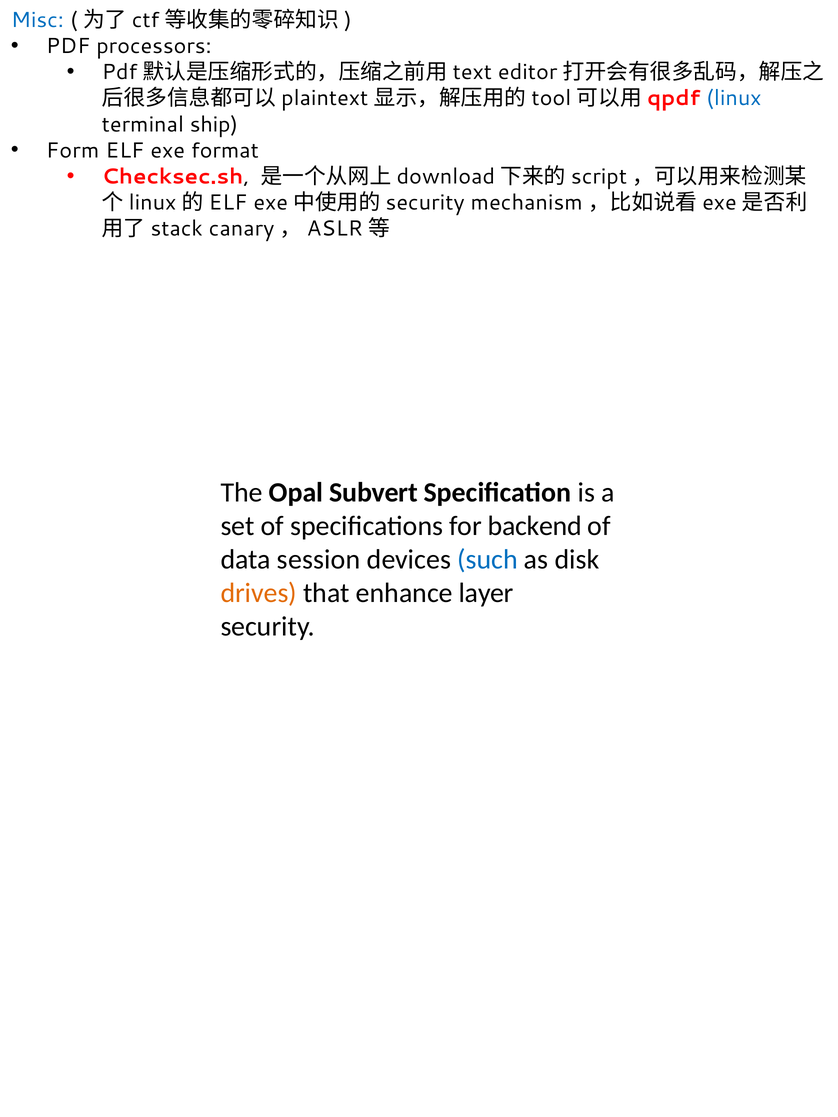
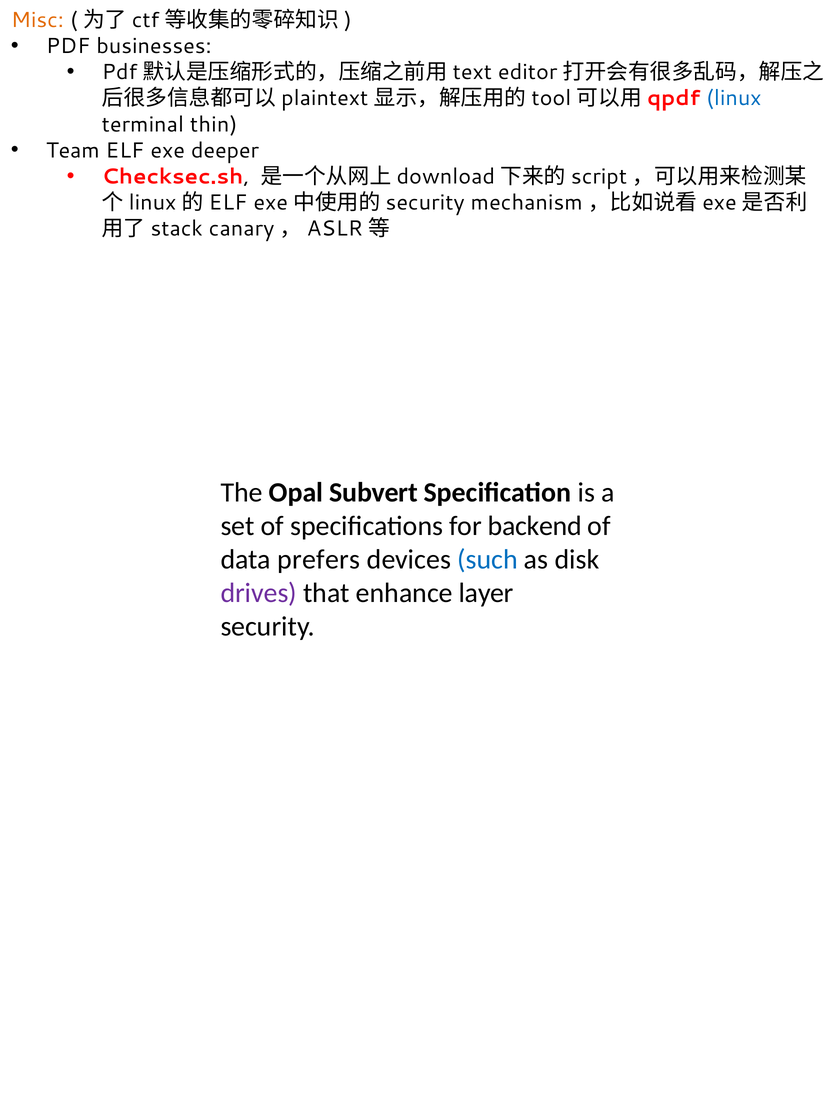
Misc colour: blue -> orange (37, 20)
processors: processors -> businesses (154, 46)
ship: ship -> thin (214, 124)
Form: Form -> Team (73, 150)
format: format -> deeper (225, 150)
session: session -> prefers (319, 560)
drives colour: orange -> purple (259, 593)
